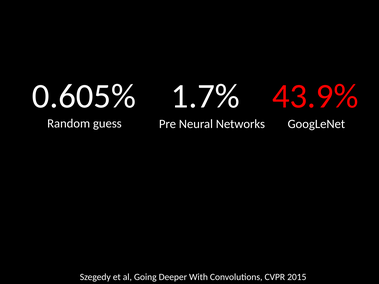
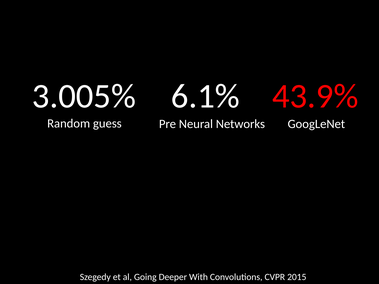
0.605%: 0.605% -> 3.005% (84, 96)
1.7%: 1.7% -> 6.1% (205, 96)
